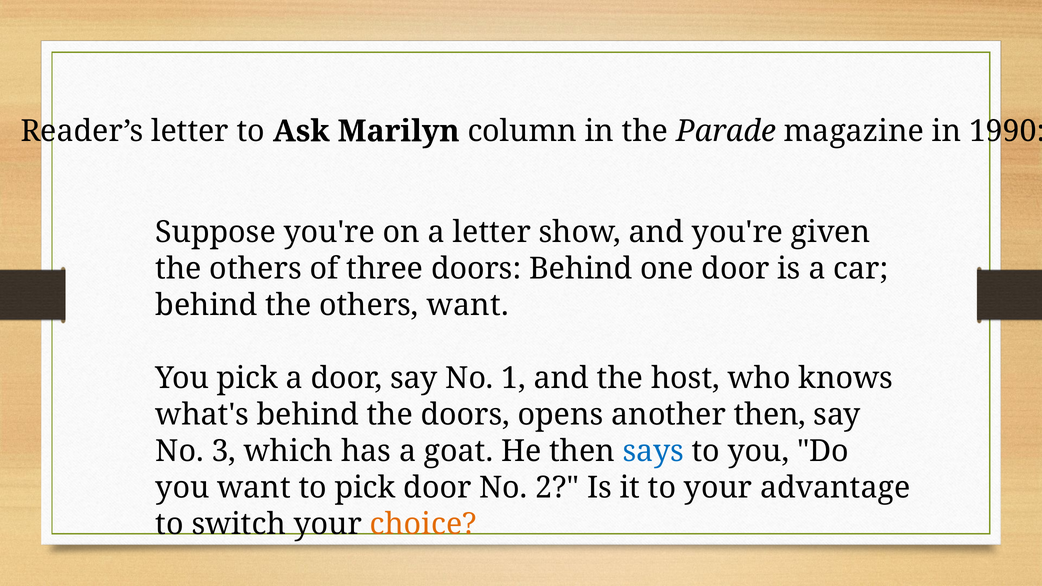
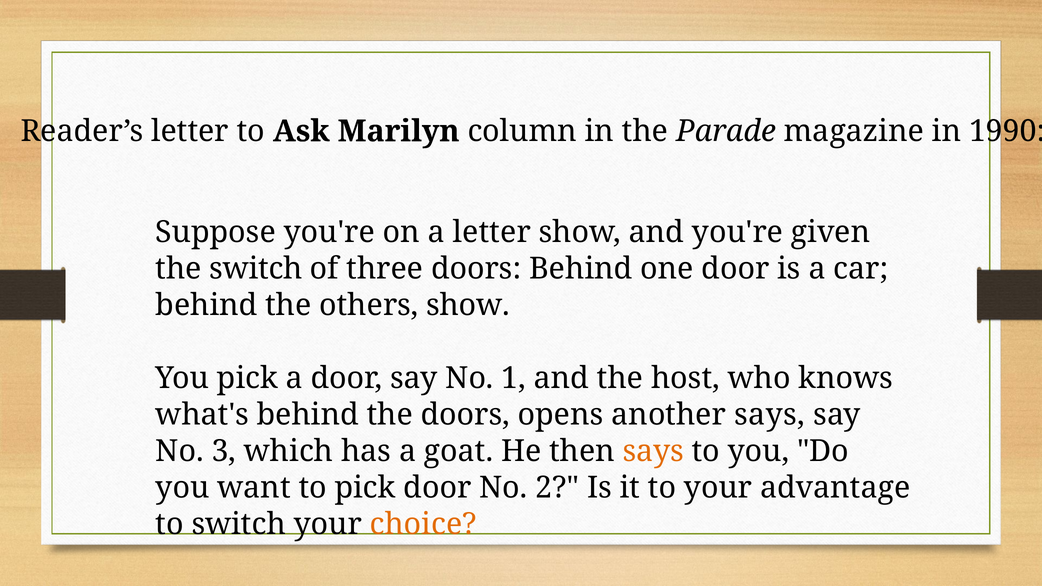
others: others -> switch (256, 269)
others want: want -> show (468, 305)
another then: then -> says (769, 415)
says colour: blue -> orange (653, 451)
